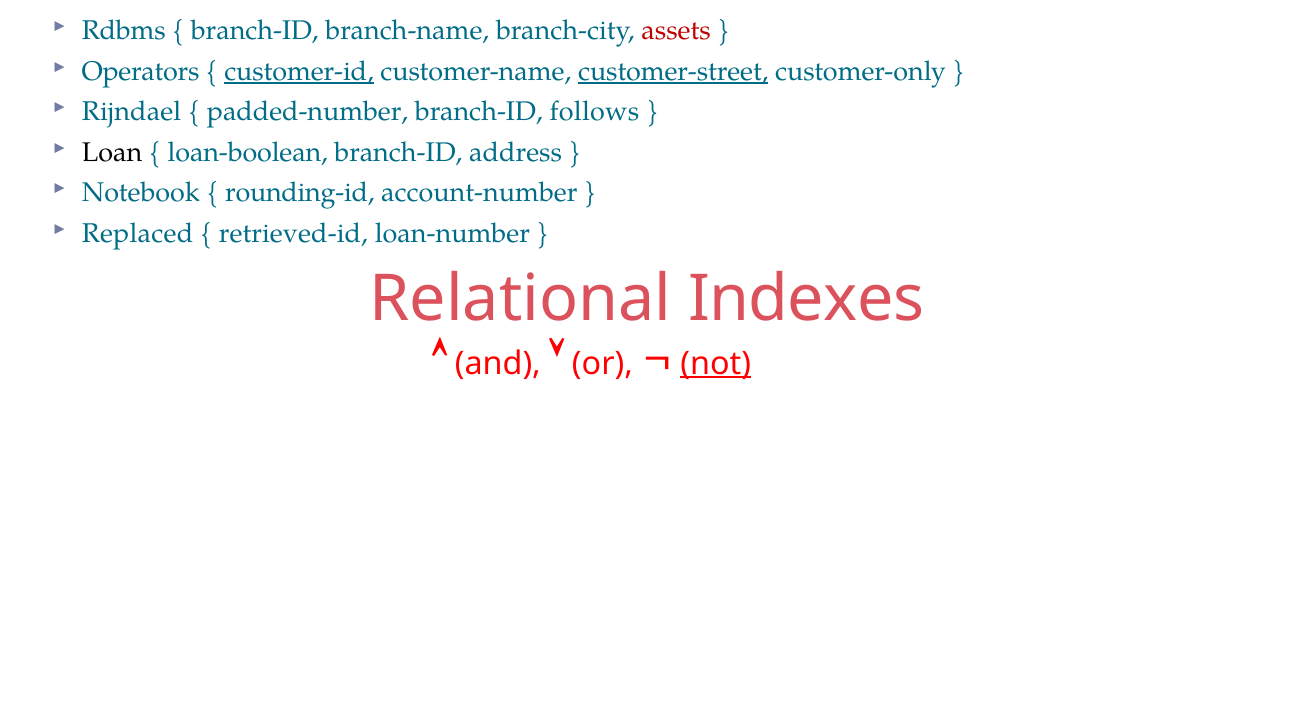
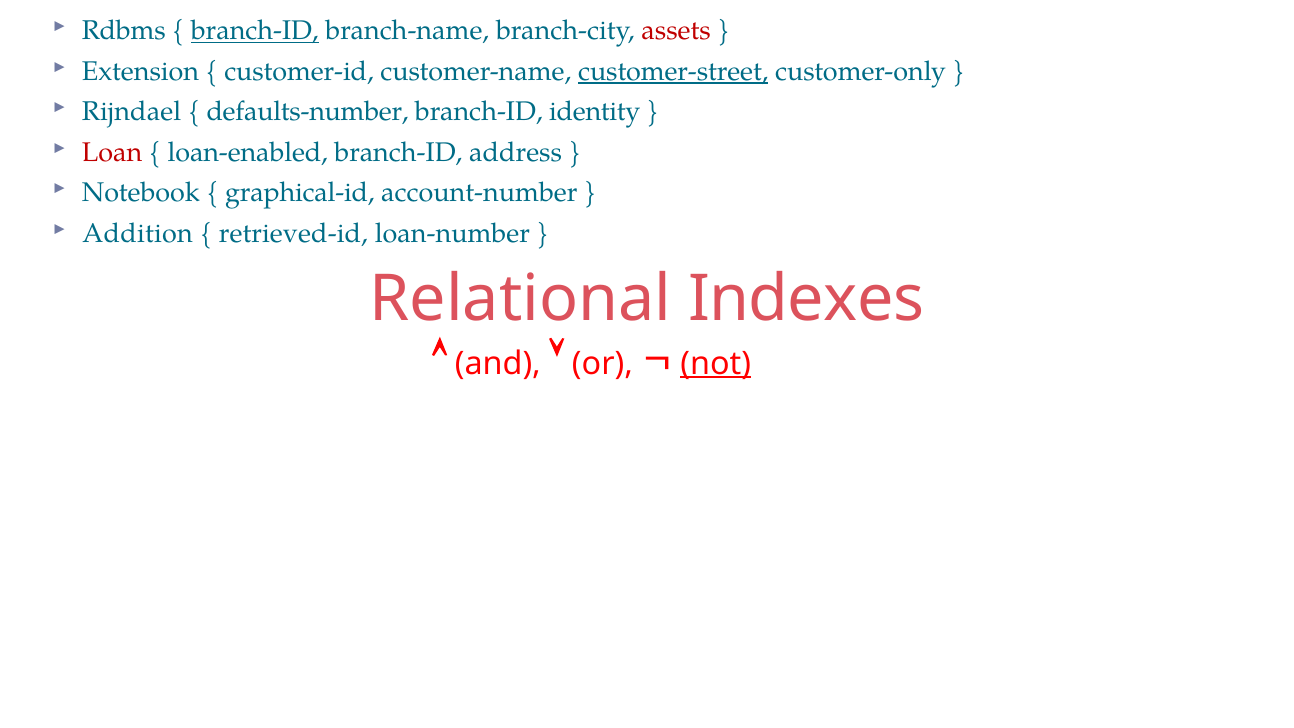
branch-ID underline: none -> present (255, 31)
Operators: Operators -> Extension (140, 71)
customer-id underline: present -> none (299, 71)
padded-number: padded-number -> defaults-number (308, 112)
follows: follows -> identity (595, 112)
Loan colour: black -> red (112, 152)
loan-boolean: loan-boolean -> loan-enabled (248, 152)
rounding-id: rounding-id -> graphical-id (300, 193)
Replaced: Replaced -> Addition (138, 233)
